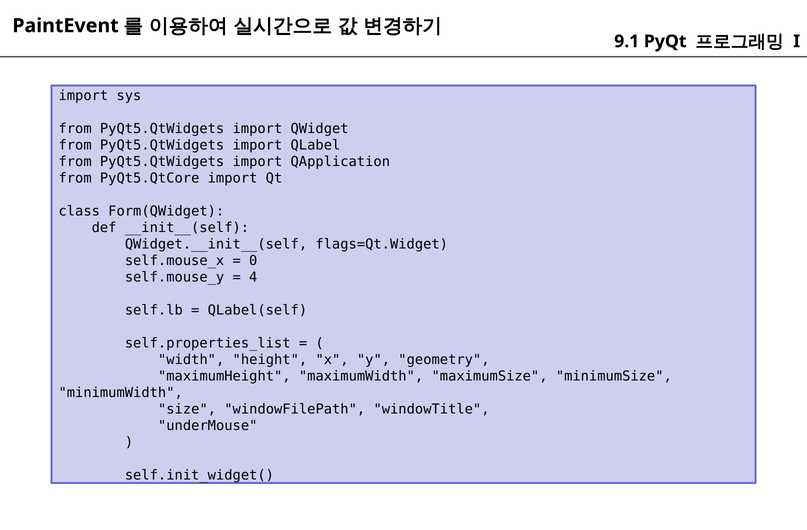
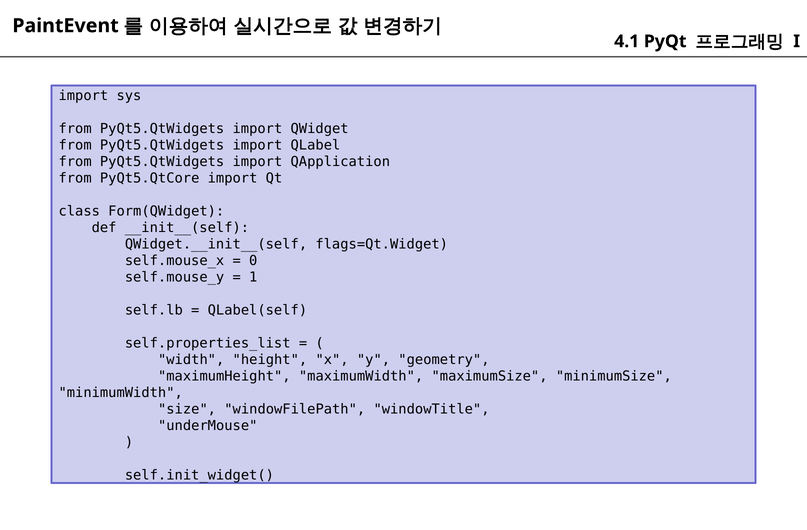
9.1: 9.1 -> 4.1 (627, 41)
4: 4 -> 1 (253, 277)
